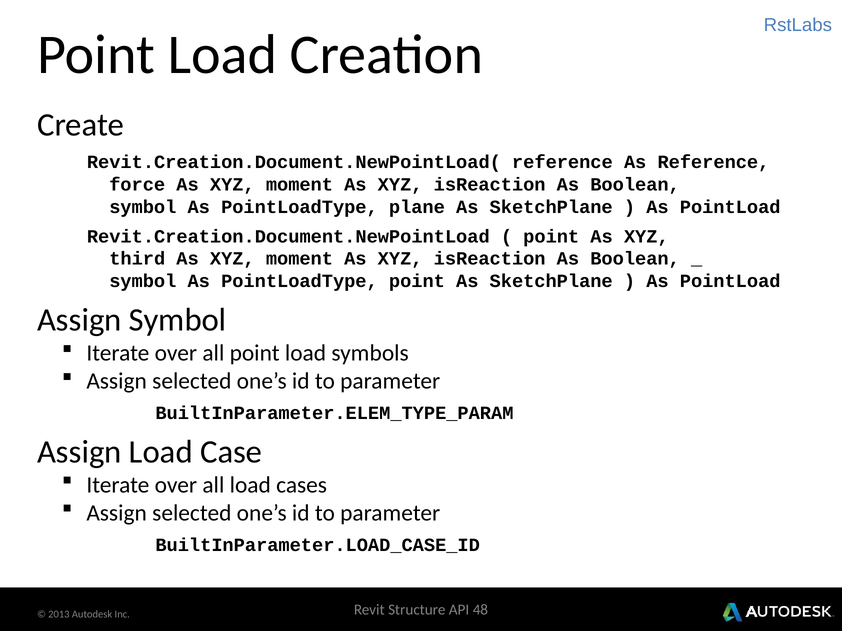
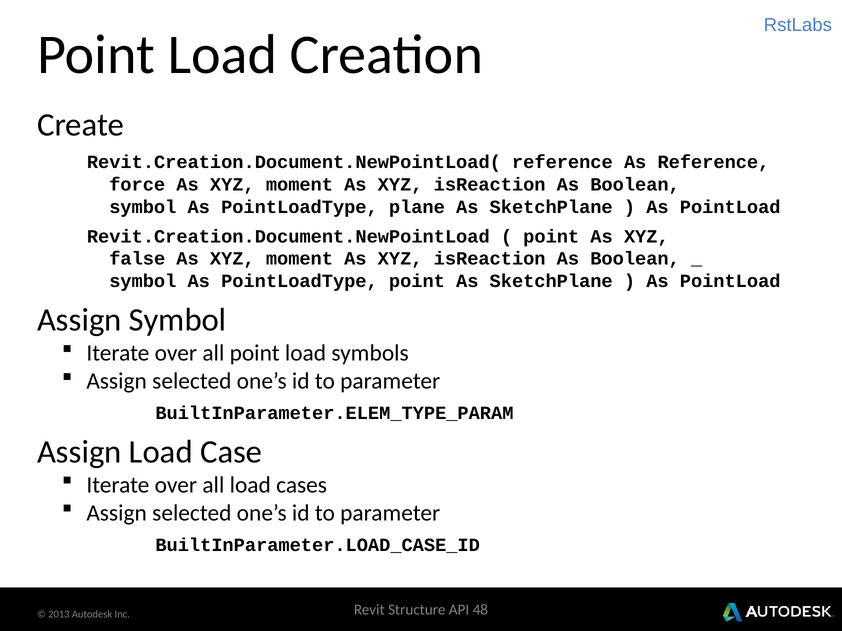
third: third -> false (137, 259)
